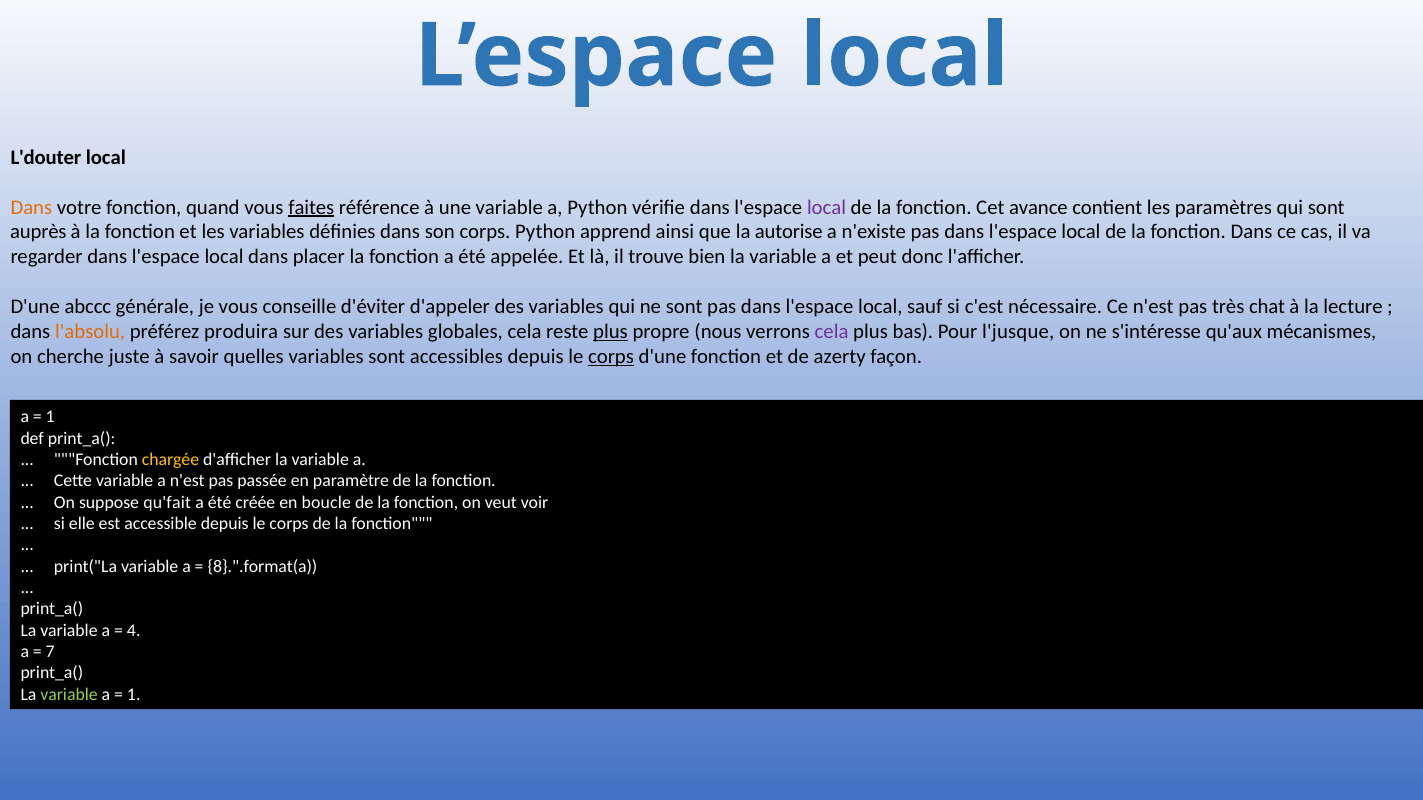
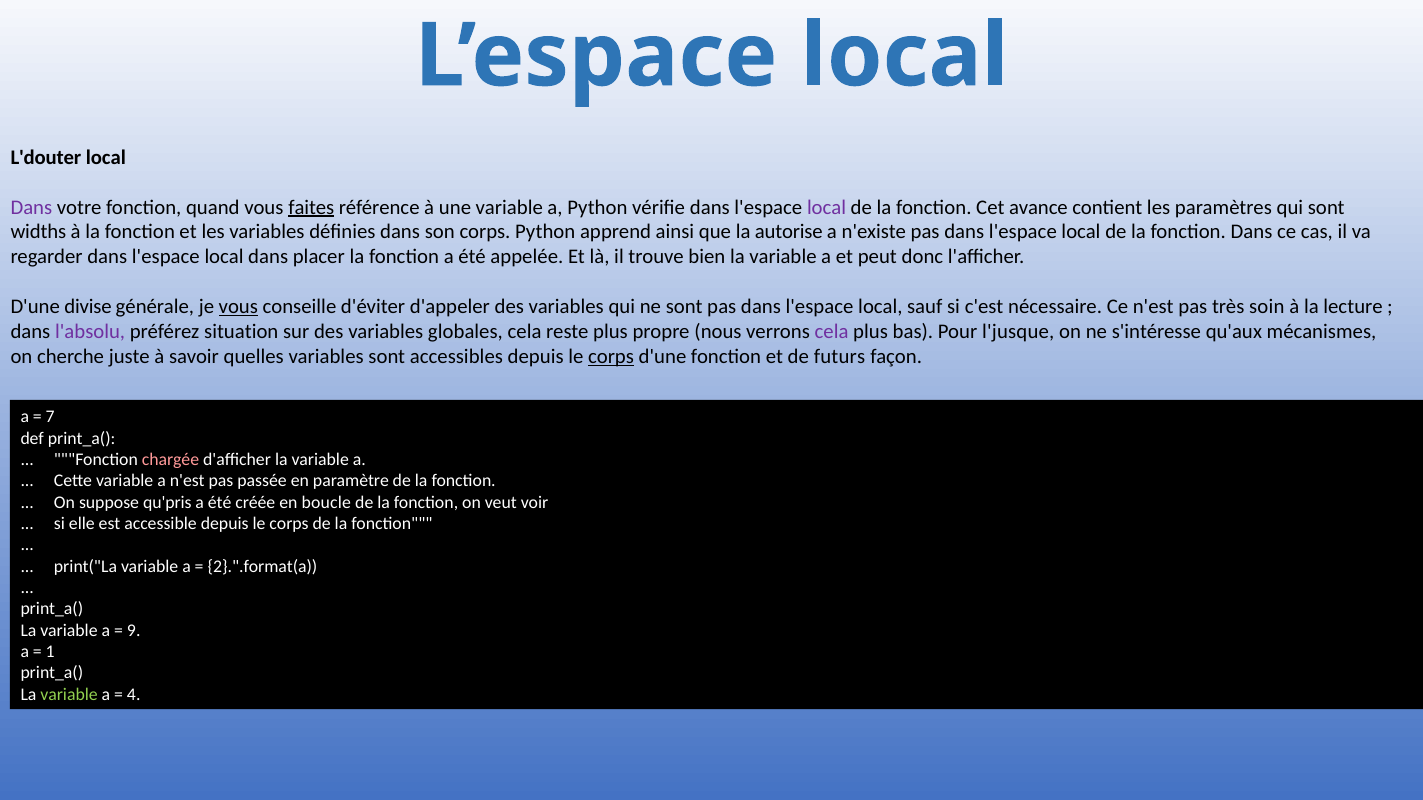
Dans colour: orange -> purple (31, 207)
auprès: auprès -> widths (38, 232)
abccc: abccc -> divise (88, 307)
vous underline: none -> present (238, 307)
chat: chat -> soin (1267, 307)
l'absolu colour: orange -> purple (90, 332)
produira: produira -> situation (241, 332)
plus underline: present -> none (611, 332)
azerty: azerty -> futurs (840, 357)
1: 1 -> 7 (50, 417)
chargée colour: yellow -> pink (171, 460)
qu'fait: qu'fait -> qu'pris (167, 503)
8}.".format(a: 8}.".format(a -> 2}.".format(a (262, 567)
4: 4 -> 9 (134, 631)
7: 7 -> 1 (50, 652)
1: 1 -> 4 (134, 695)
